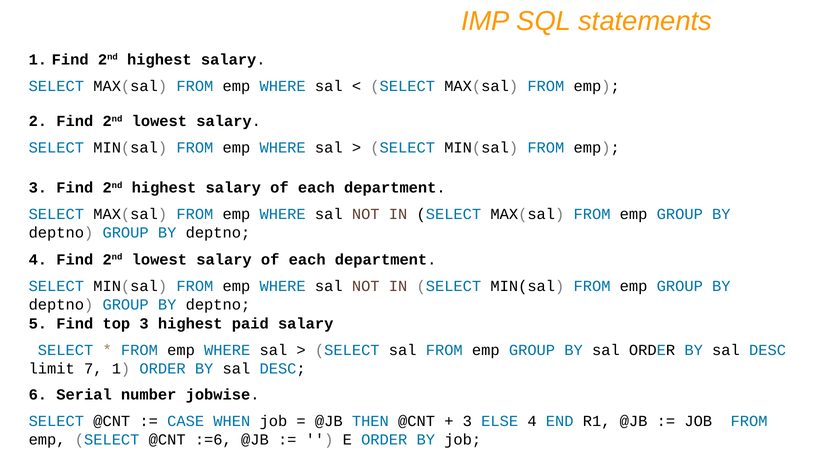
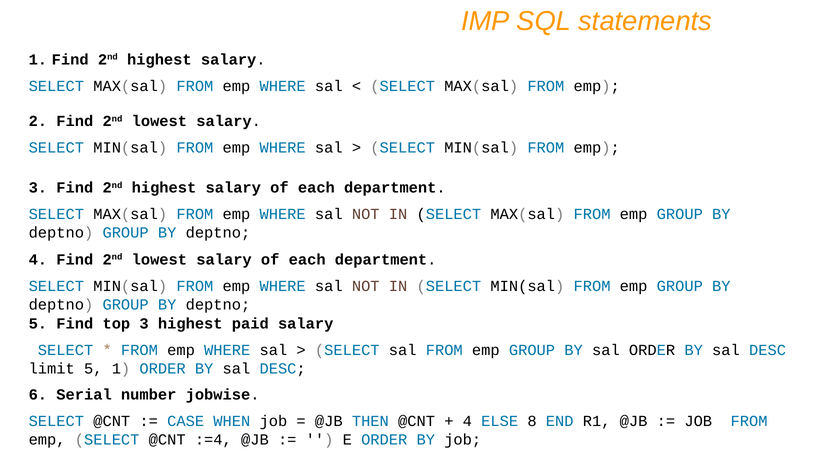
limit 7: 7 -> 5 (93, 368)
3: 3 -> 4 (467, 421)
ELSE 4: 4 -> 8 (532, 421)
:=6: :=6 -> :=4 (213, 440)
